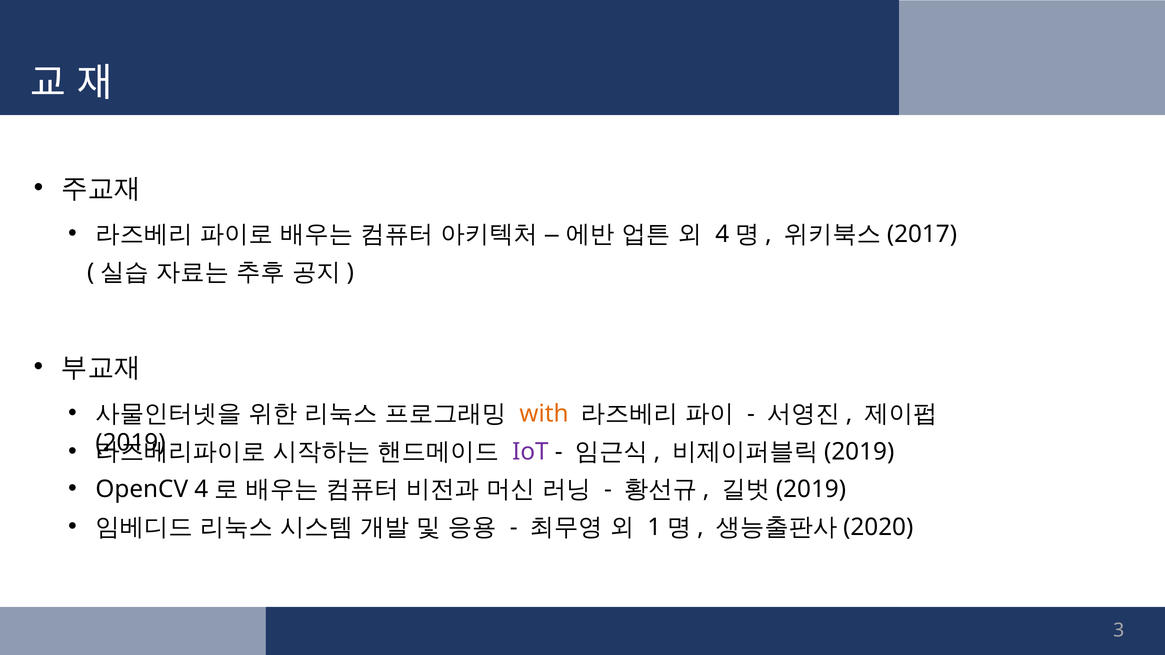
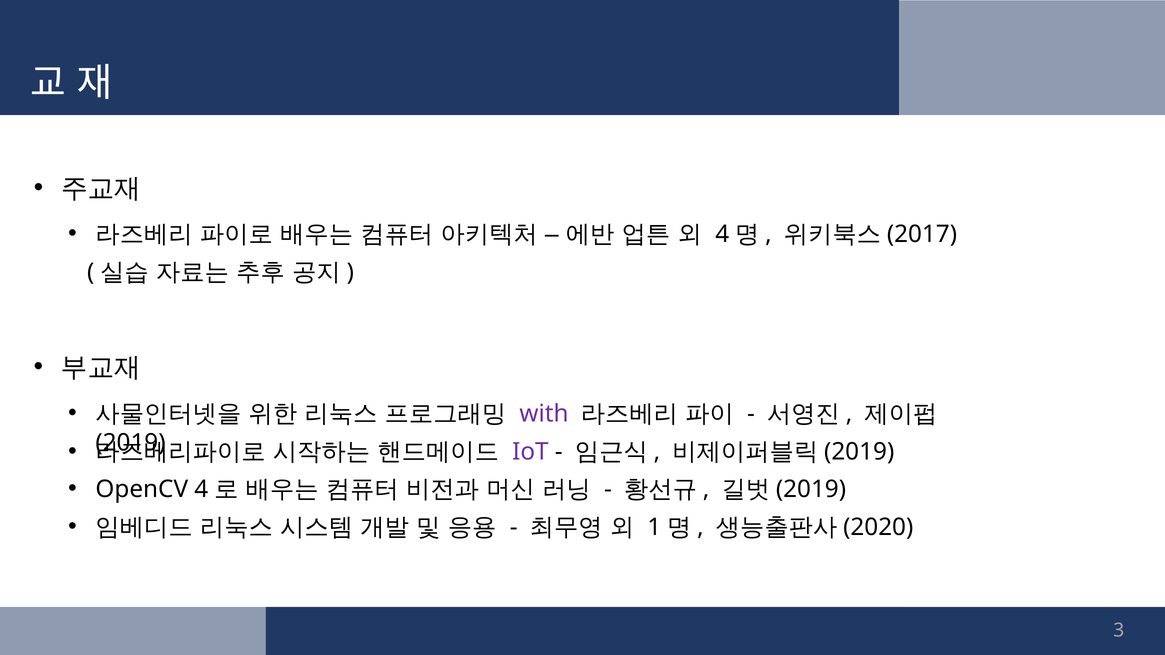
with colour: orange -> purple (544, 414)
